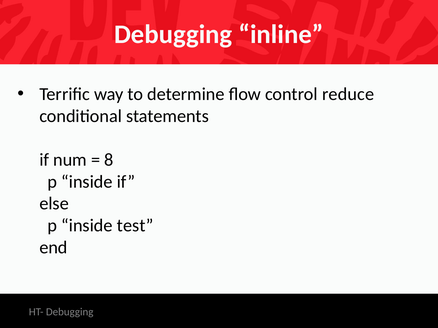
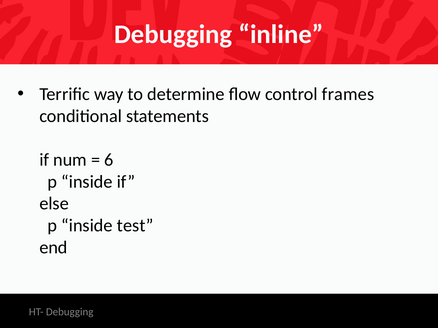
reduce: reduce -> frames (348, 94)
8: 8 -> 6 (109, 160)
